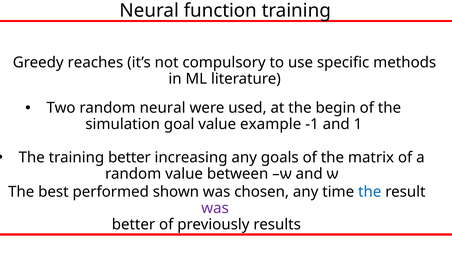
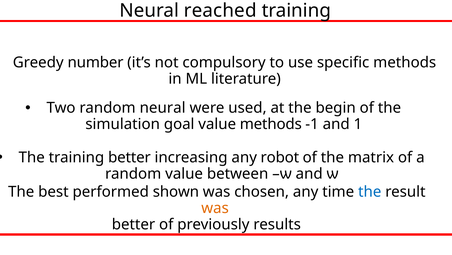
function: function -> reached (220, 11)
reaches: reaches -> number (96, 62)
value example: example -> methods (271, 124)
goals: goals -> robot (280, 157)
was colour: purple -> orange (215, 208)
